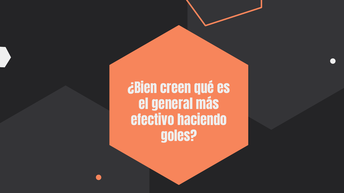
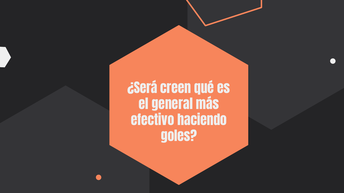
¿Bien: ¿Bien -> ¿Será (142, 89)
